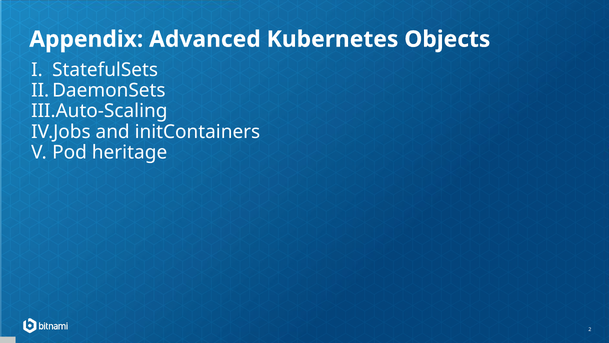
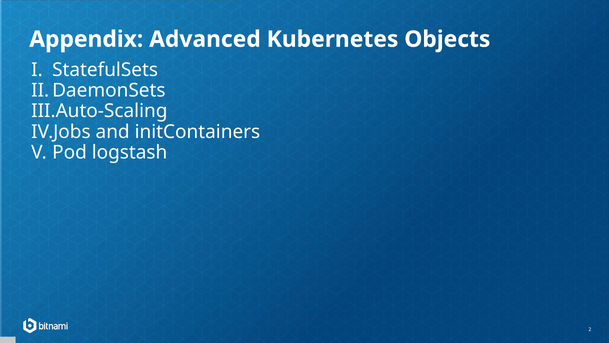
heritage: heritage -> logstash (130, 152)
